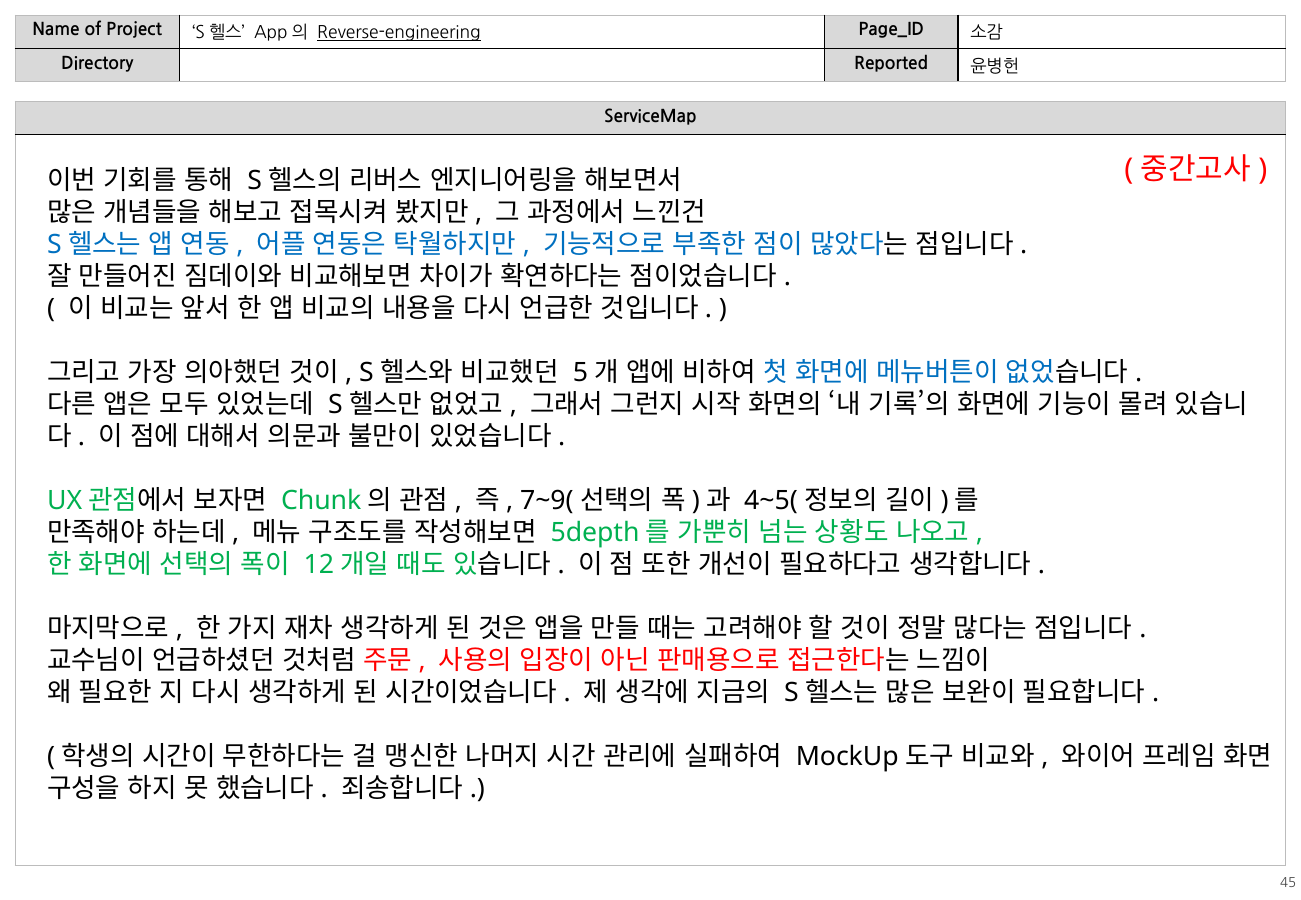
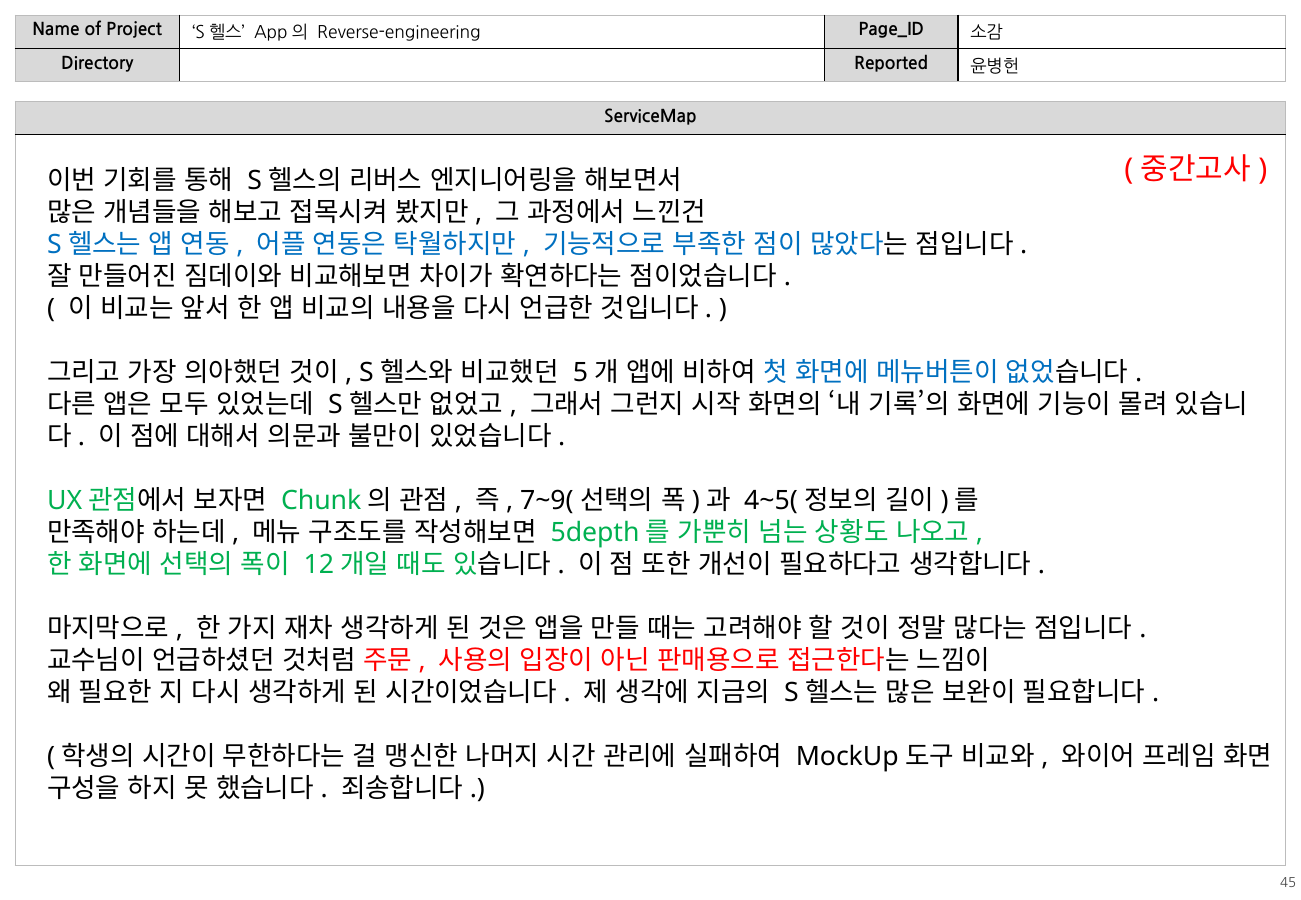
Reverse-engineering underline: present -> none (399, 33)
